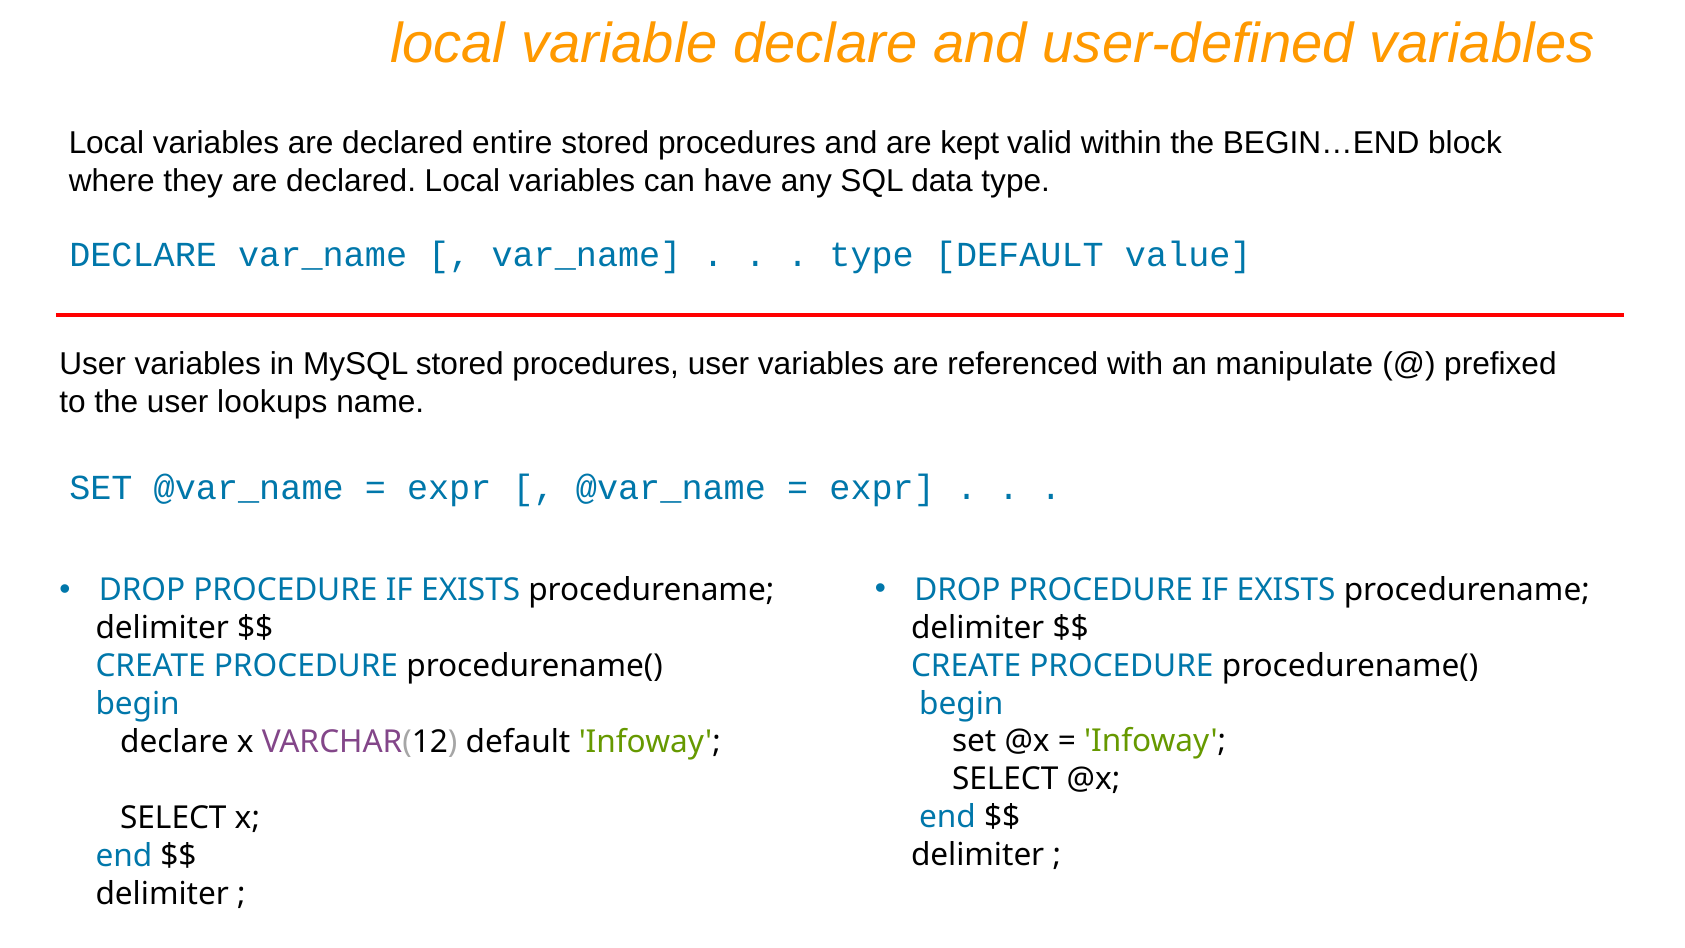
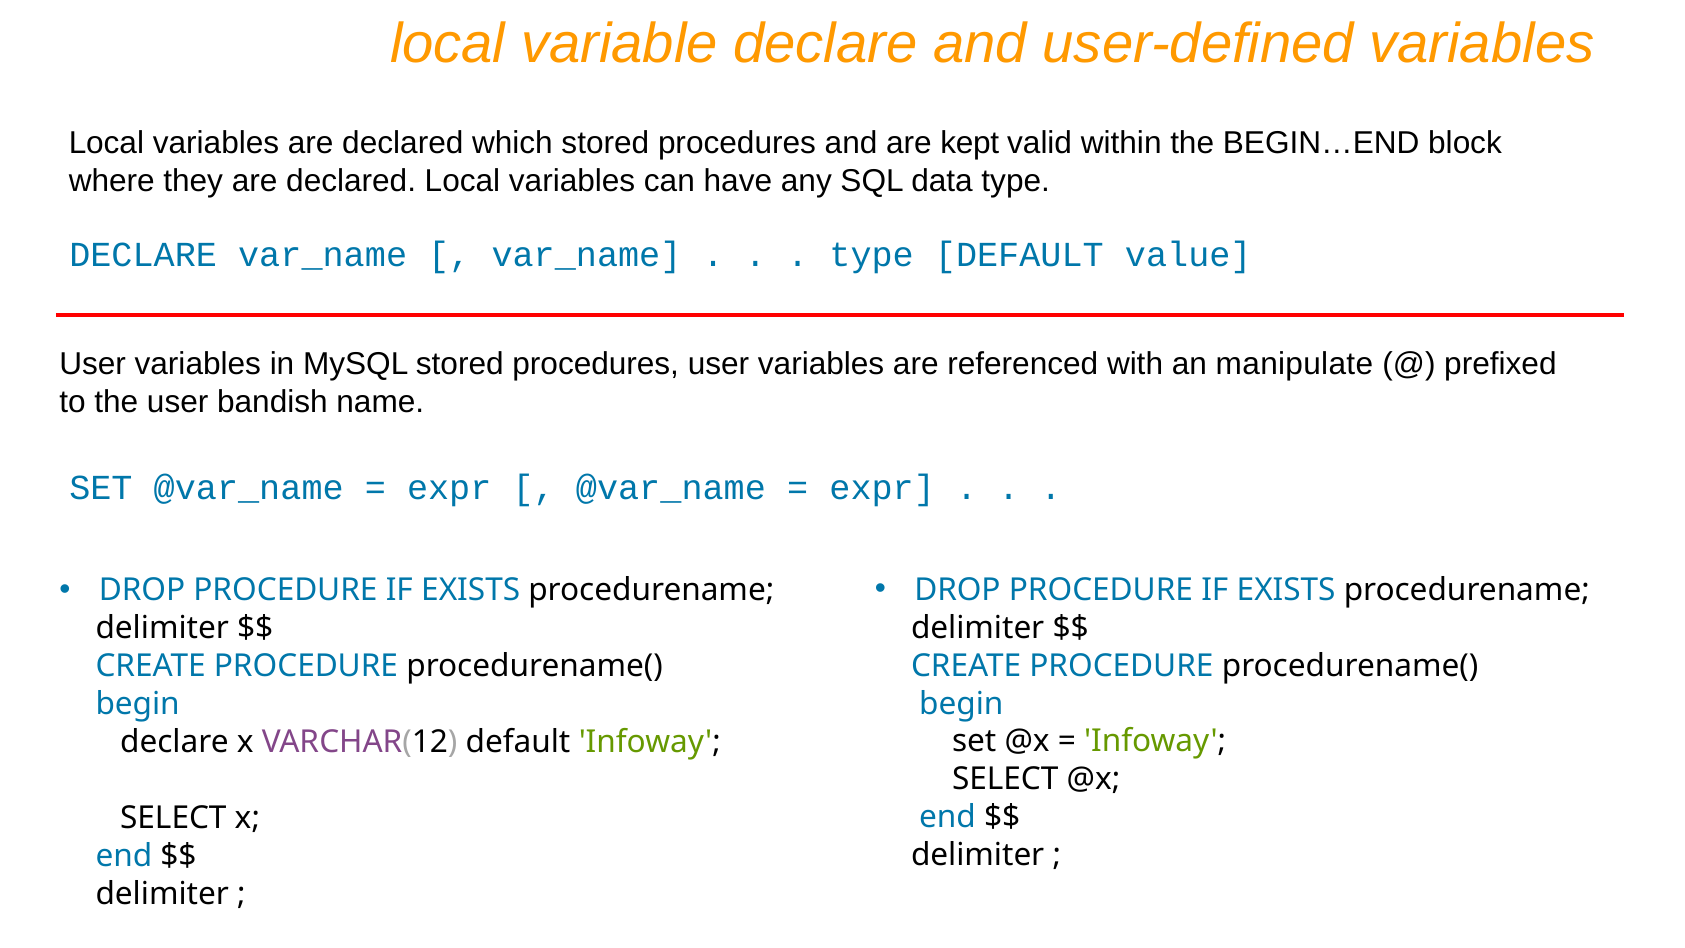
entire: entire -> which (512, 143)
lookups: lookups -> bandish (272, 402)
